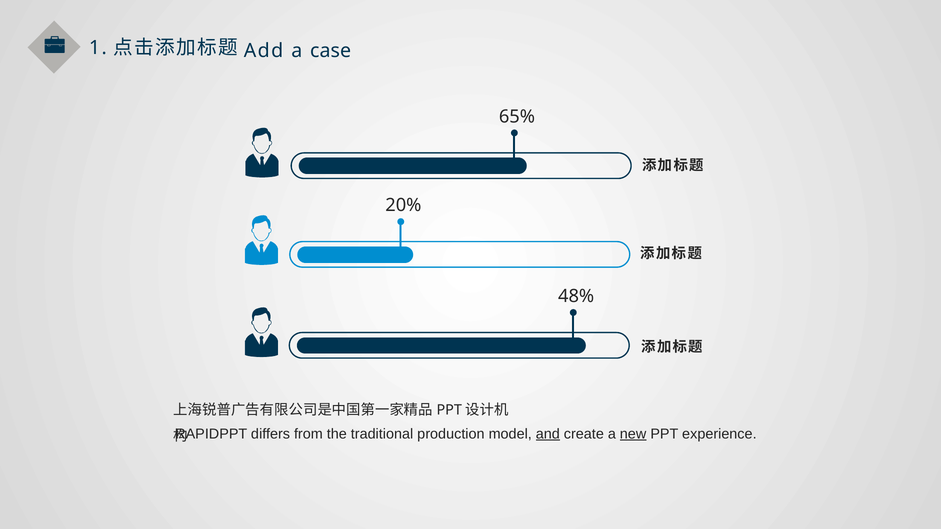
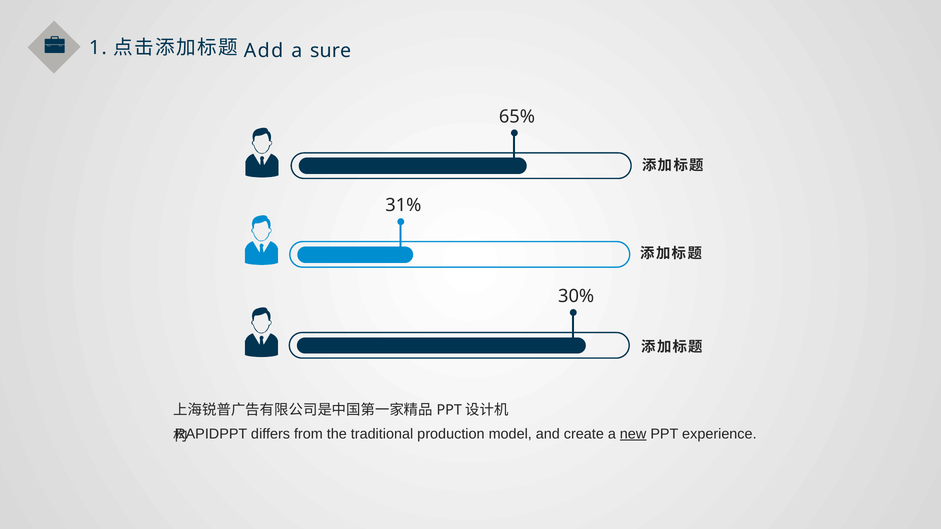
case: case -> sure (331, 51)
20%: 20% -> 31% (403, 206)
48%: 48% -> 30% (576, 296)
and underline: present -> none (548, 434)
